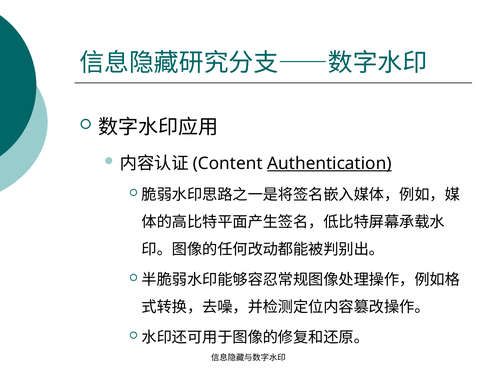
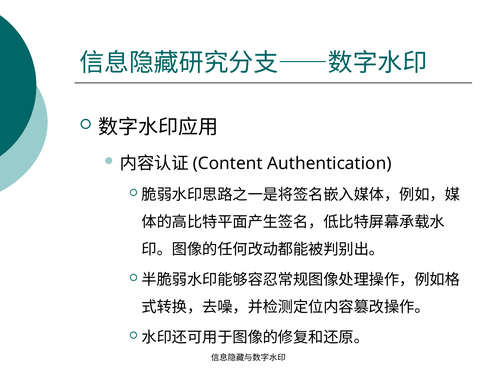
Authentication underline: present -> none (329, 163)
